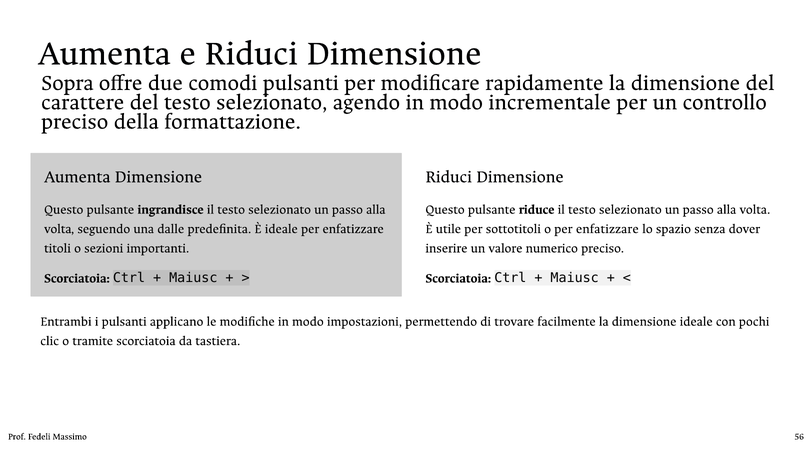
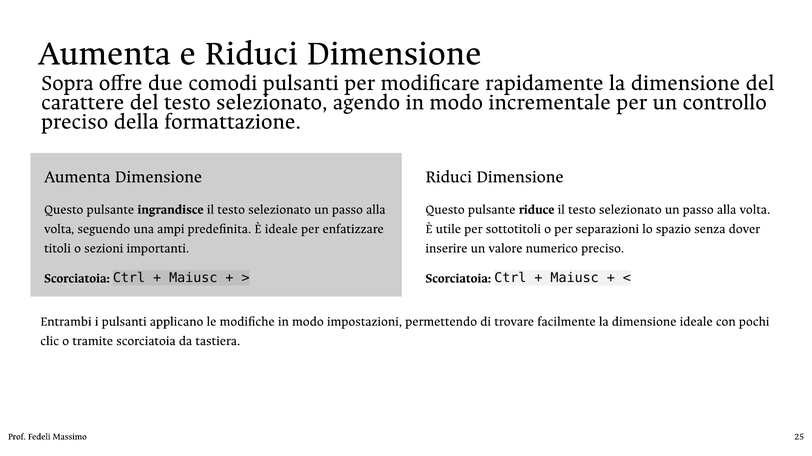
dalle: dalle -> ampi (171, 229)
o per enfatizzare: enfatizzare -> separazioni (607, 229)
56: 56 -> 25 (799, 437)
